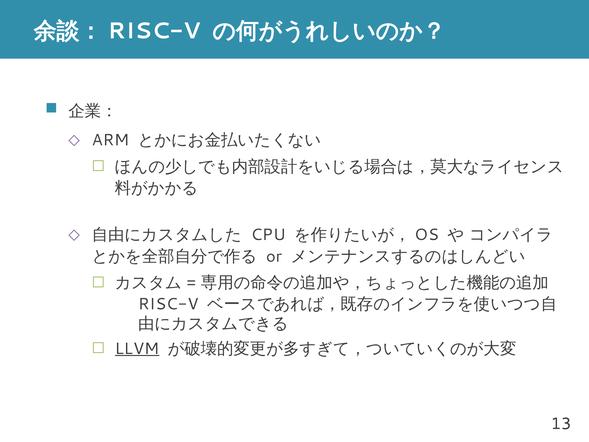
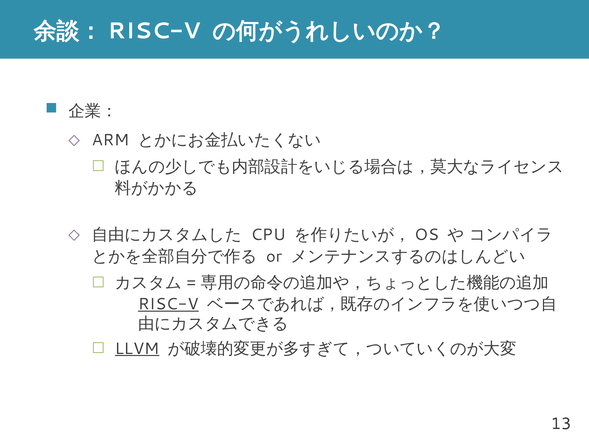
RISC-V underline: none -> present (168, 304)
